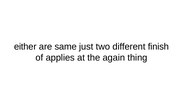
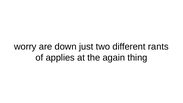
either: either -> worry (25, 47)
same: same -> down (66, 47)
finish: finish -> rants (158, 47)
